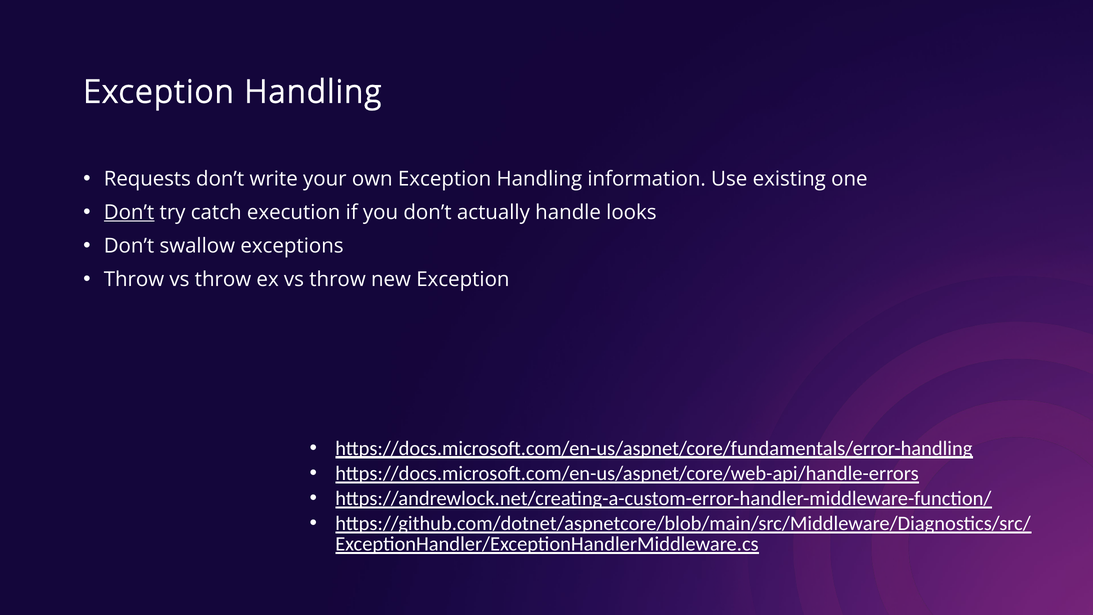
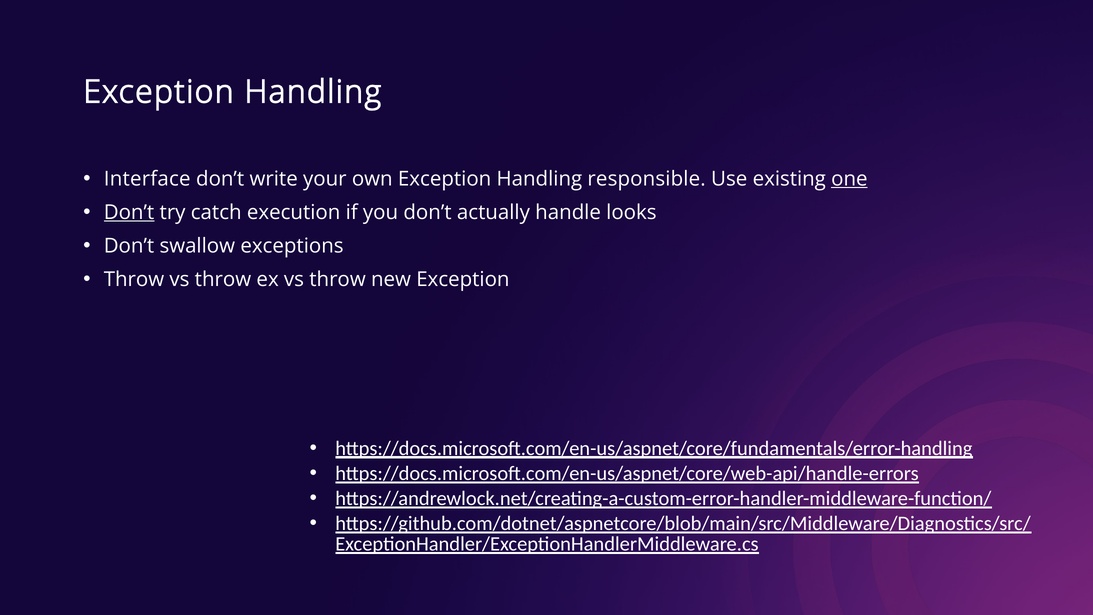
Requests: Requests -> Interface (147, 179)
information: information -> responsible (647, 179)
one underline: none -> present (849, 179)
